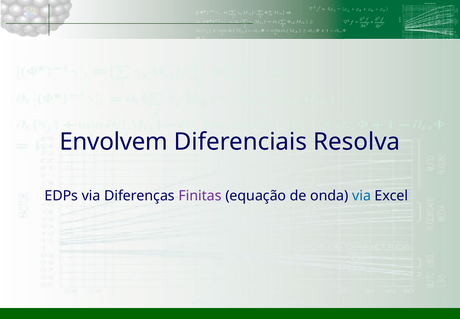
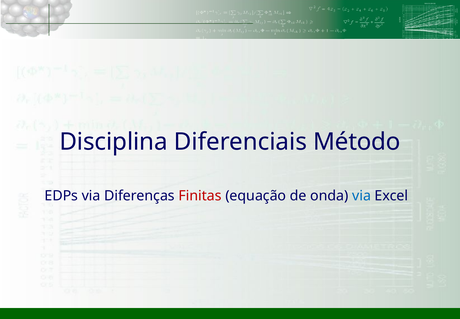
Envolvem: Envolvem -> Disciplina (114, 141)
Resolva: Resolva -> Método (357, 141)
Finitas colour: purple -> red (200, 195)
